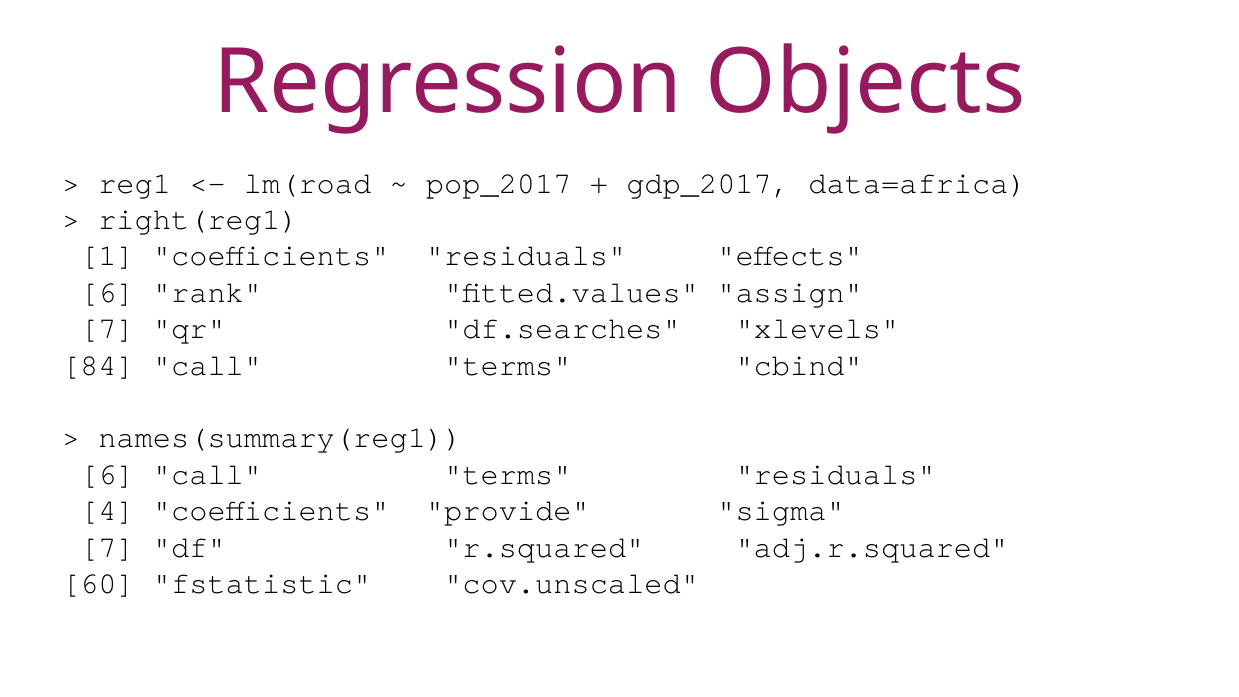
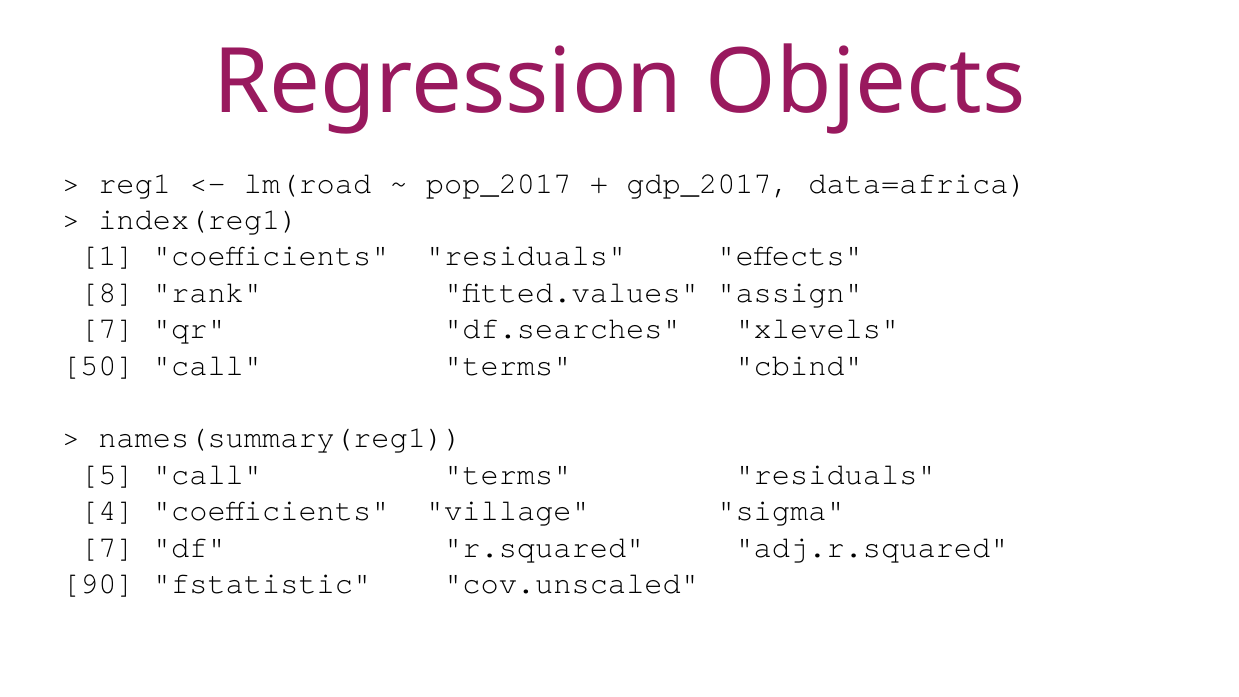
right(reg1: right(reg1 -> index(reg1 (198, 220)
6: 6 -> 8 (107, 292)
84: 84 -> 50 (98, 365)
6: 6 -> 5 (107, 474)
provide: provide -> village (508, 511)
60: 60 -> 90 (98, 584)
